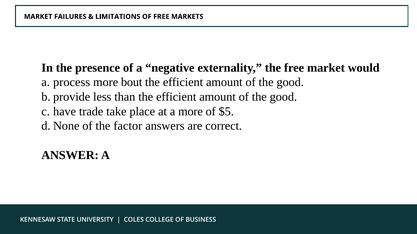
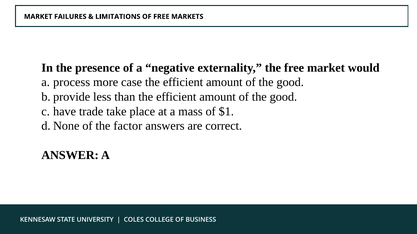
bout: bout -> case (132, 82)
a more: more -> mass (190, 112)
$5: $5 -> $1 (226, 112)
